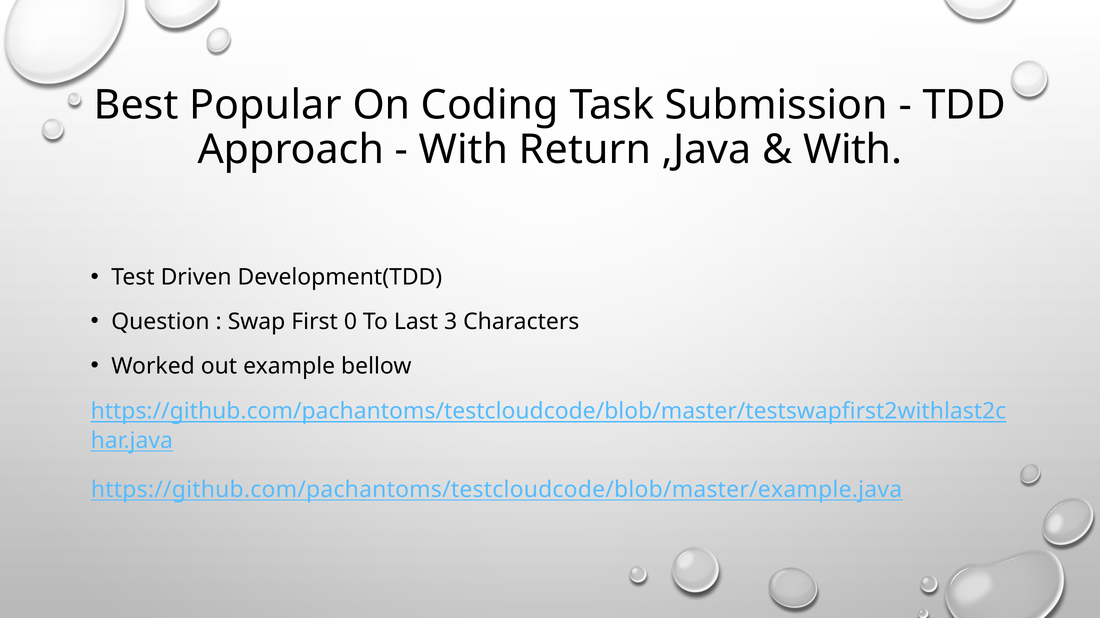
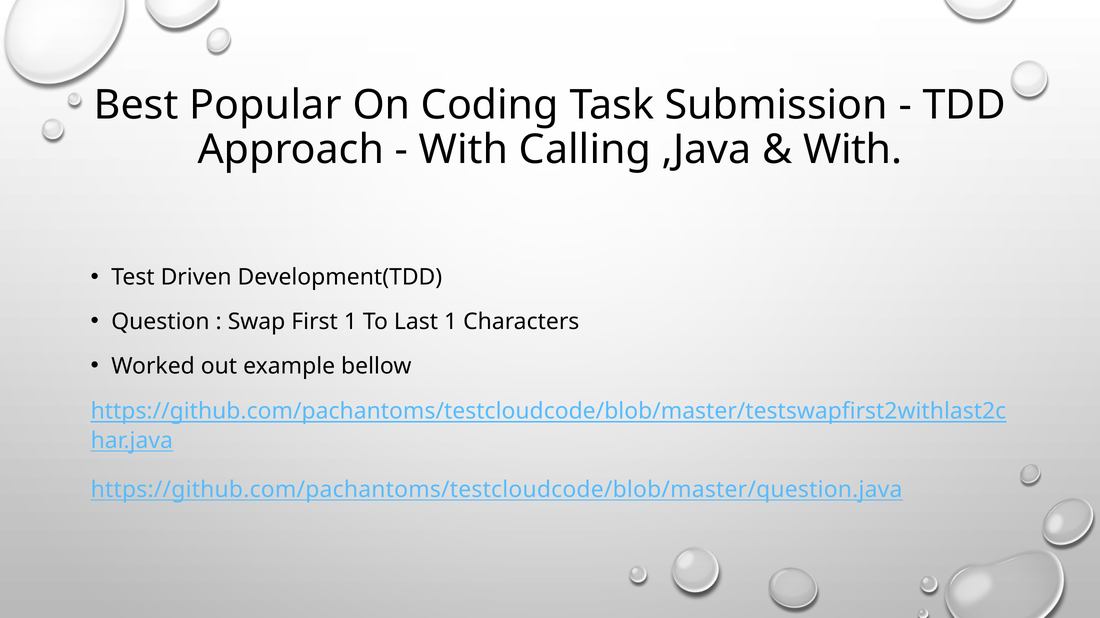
Return: Return -> Calling (585, 150)
First 0: 0 -> 1 (350, 322)
Last 3: 3 -> 1 (451, 322)
https://github.com/pachantoms/testcloudcode/blob/master/example.java: https://github.com/pachantoms/testcloudcode/blob/master/example.java -> https://github.com/pachantoms/testcloudcode/blob/master/question.java (497, 490)
